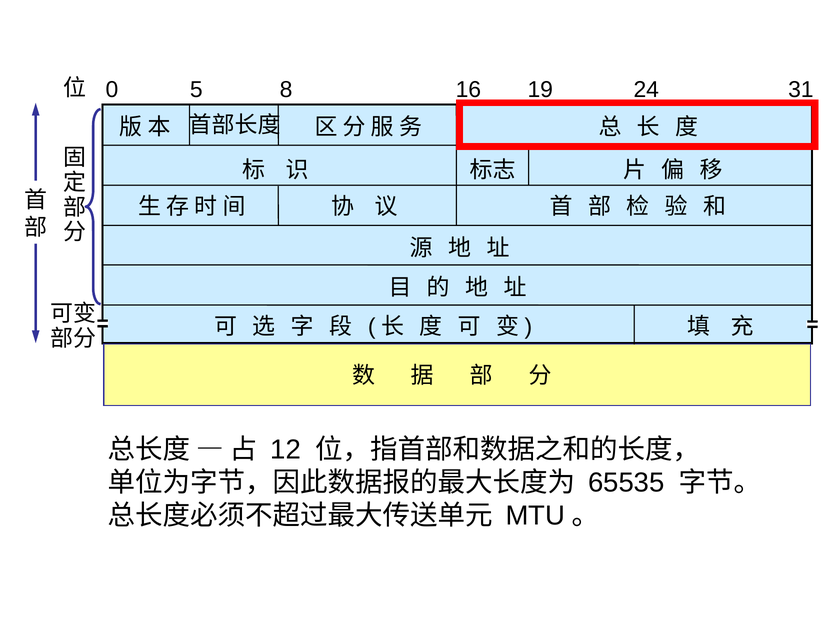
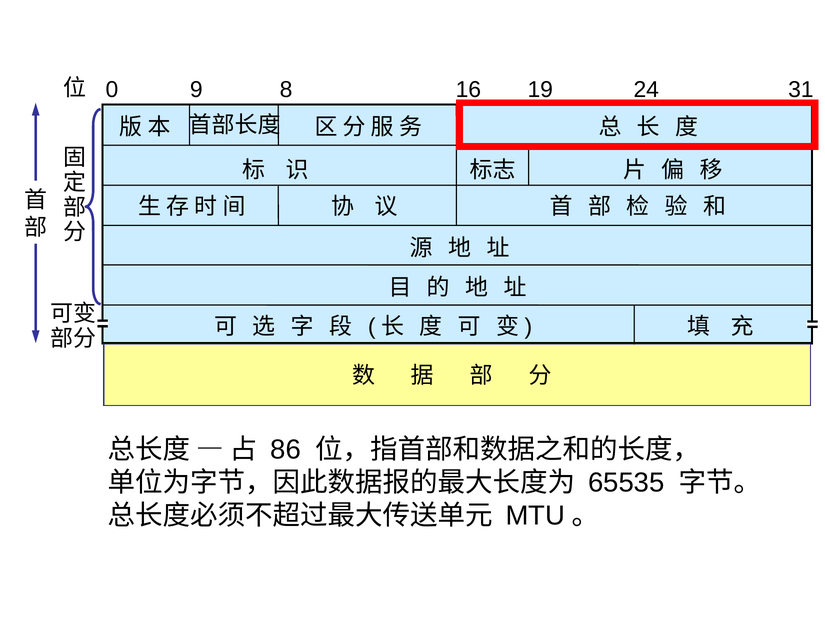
5: 5 -> 9 (196, 90)
12: 12 -> 86 (286, 450)
